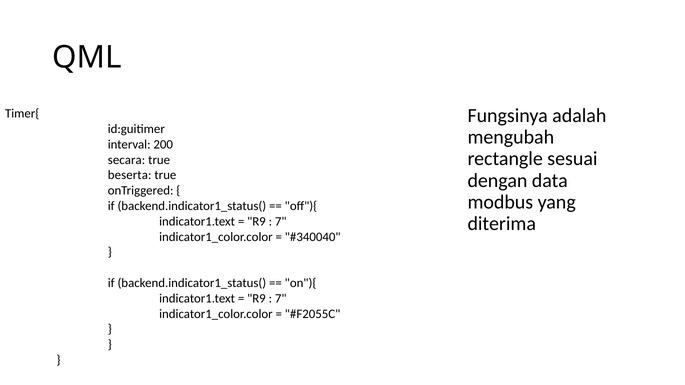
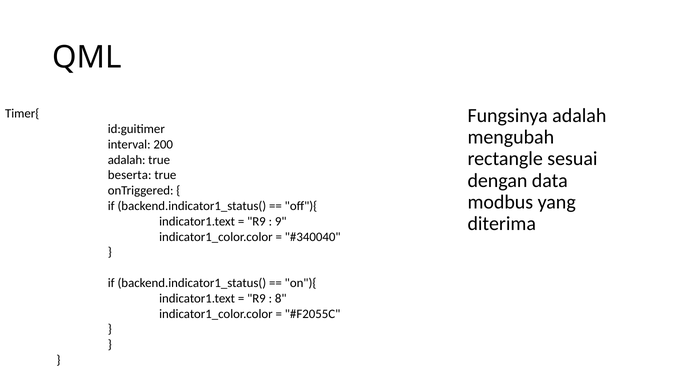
secara: secara -> adalah (127, 160)
7: 7 -> 9 (281, 222)
7: 7 -> 8 (281, 299)
